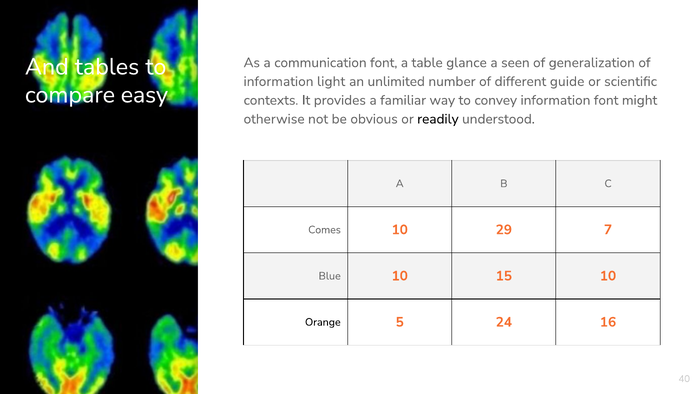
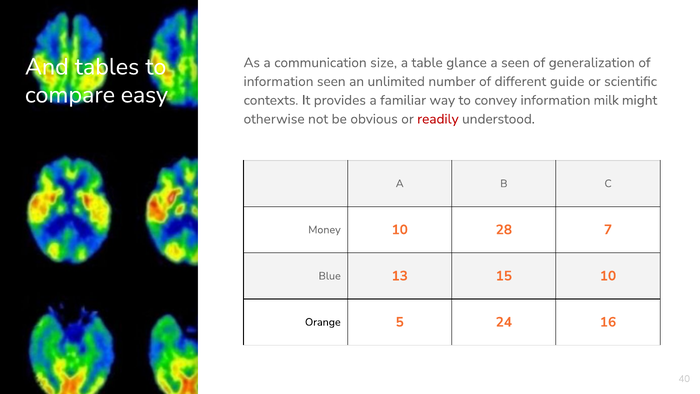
communication font: font -> size (384, 63)
information light: light -> seen (331, 81)
information font: font -> milk (606, 100)
readily colour: black -> red (438, 119)
Comes: Comes -> Money (324, 230)
29: 29 -> 28 (504, 230)
Blue 10: 10 -> 13 (400, 276)
